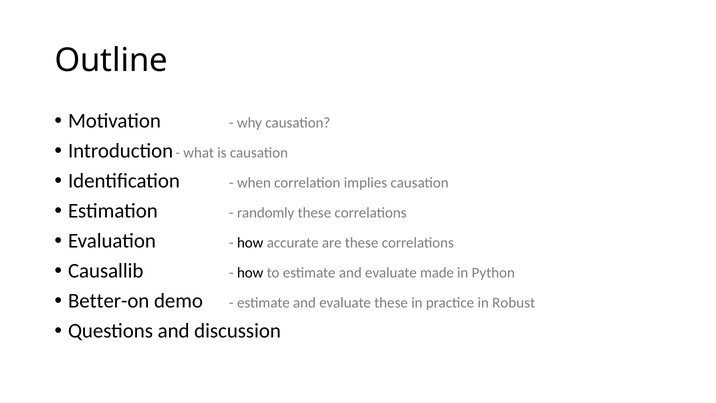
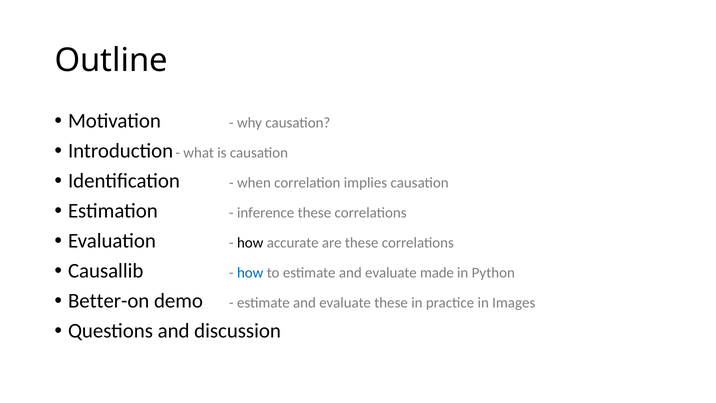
randomly: randomly -> inference (266, 213)
how colour: black -> blue (250, 273)
Robust: Robust -> Images (514, 303)
